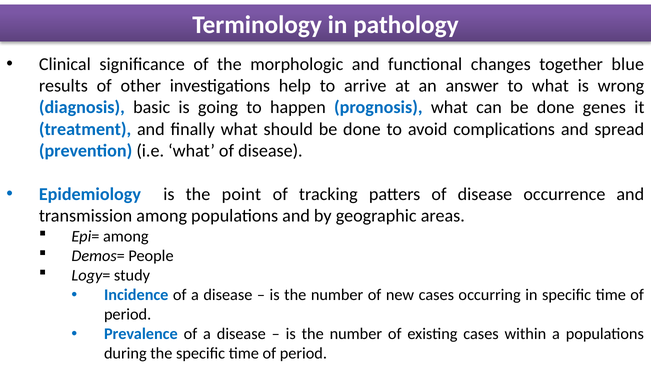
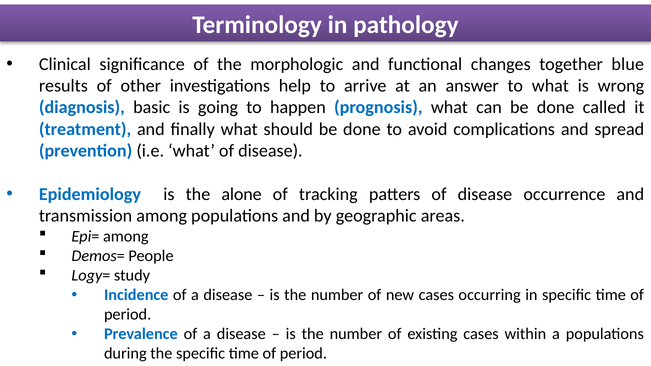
genes: genes -> called (604, 108)
point: point -> alone (242, 194)
